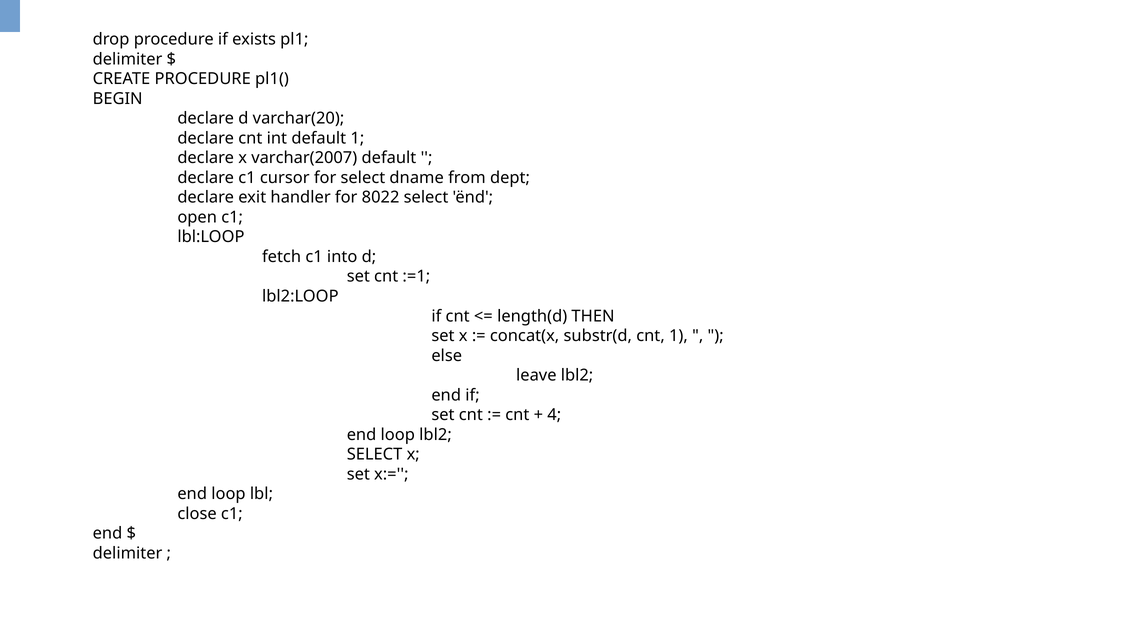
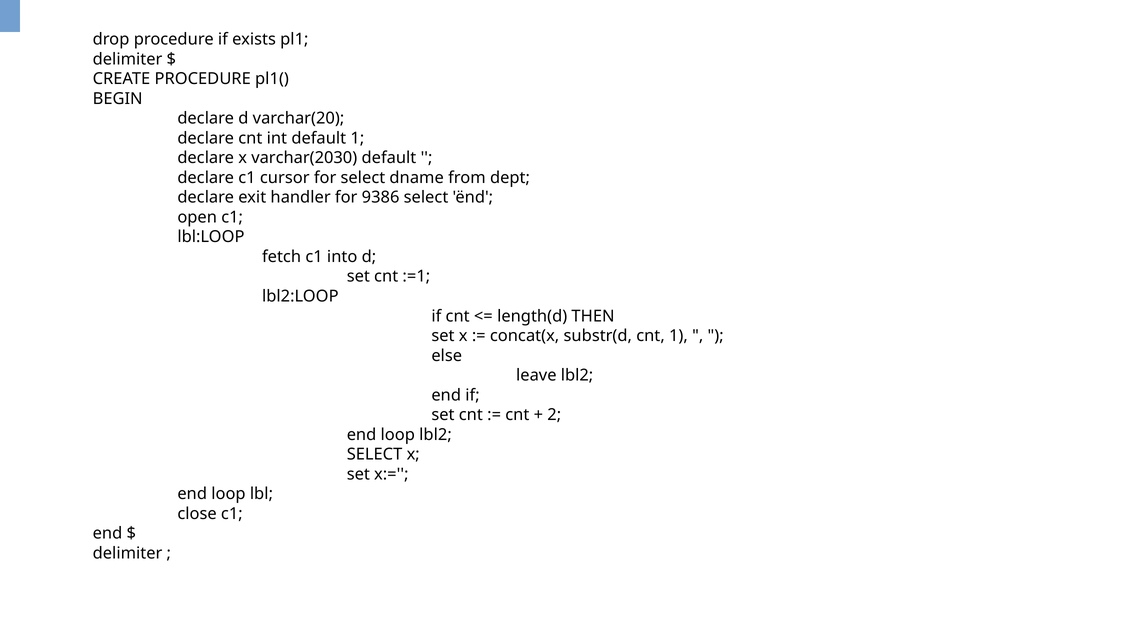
varchar(2007: varchar(2007 -> varchar(2030 (304, 158)
8022: 8022 -> 9386 (381, 197)
4: 4 -> 2 (554, 415)
